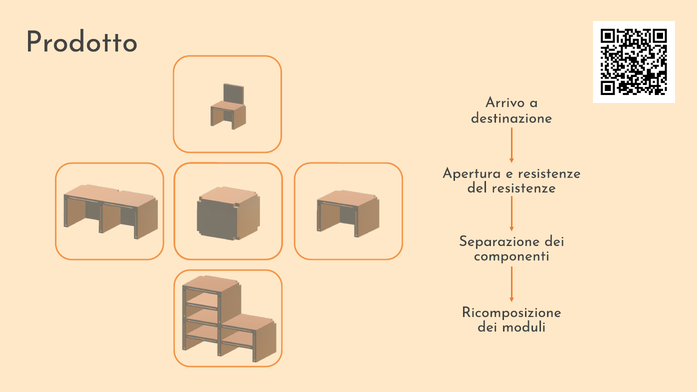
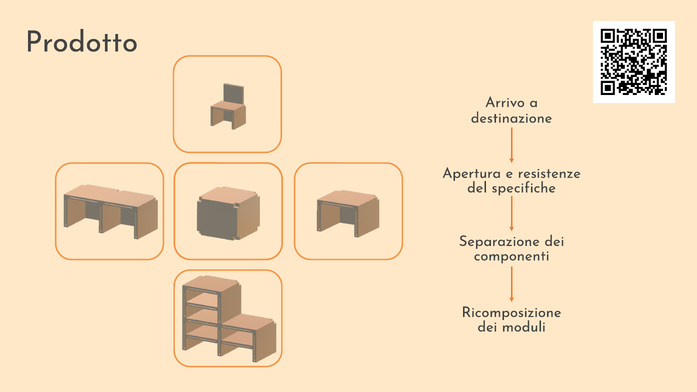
del resistenze: resistenze -> specifiche (524, 188)
